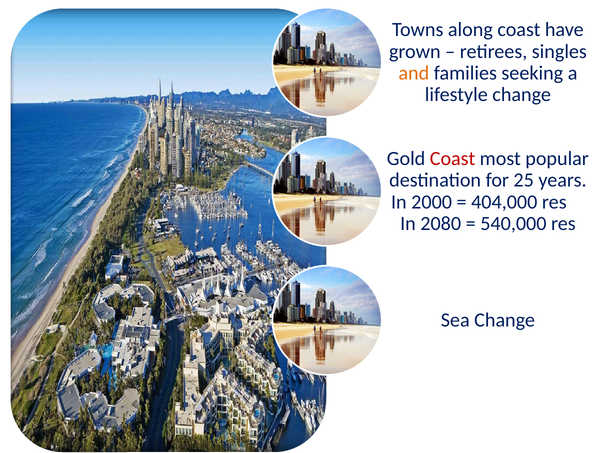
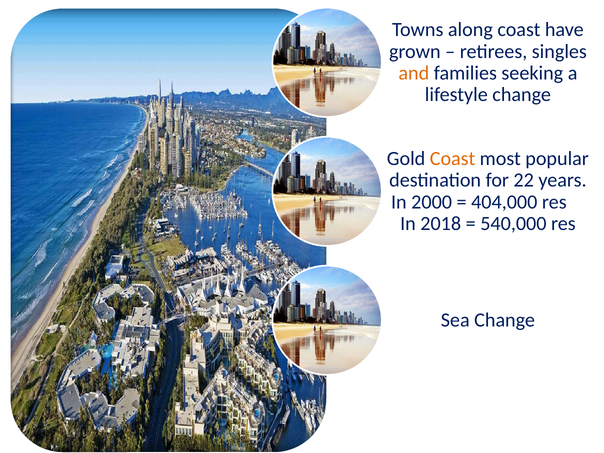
Coast colour: red -> orange (453, 159)
25: 25 -> 22 (524, 180)
2080: 2080 -> 2018 (441, 224)
